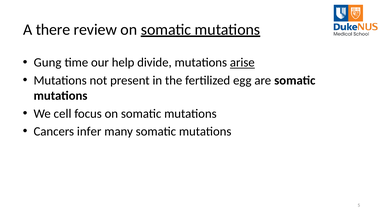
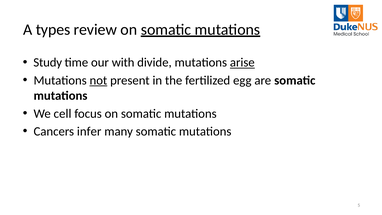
there: there -> types (53, 29)
Gung: Gung -> Study (48, 63)
help: help -> with (123, 63)
not underline: none -> present (98, 80)
